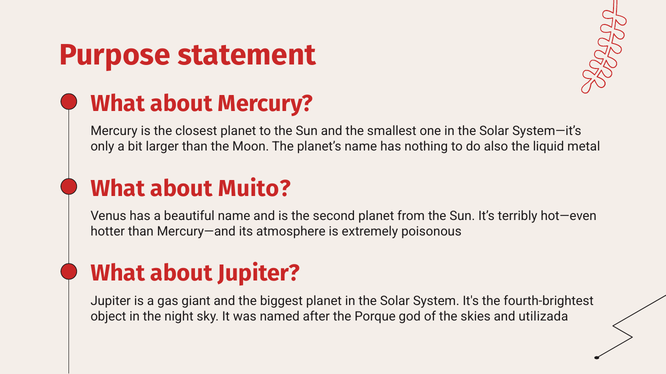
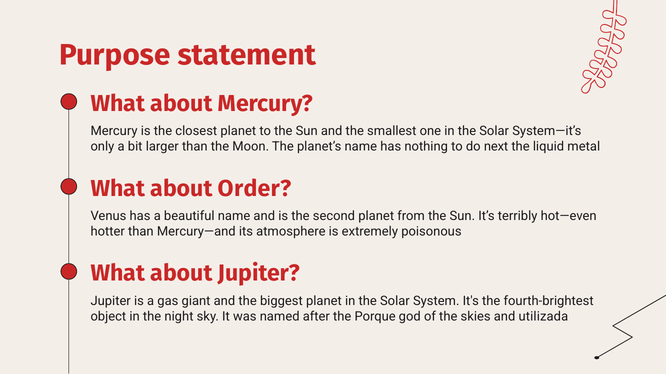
also: also -> next (496, 147)
Muito: Muito -> Order (255, 189)
